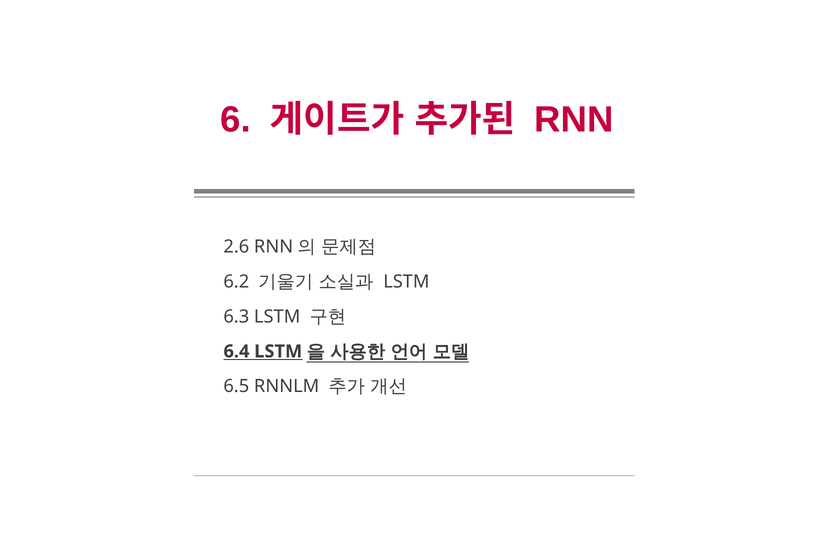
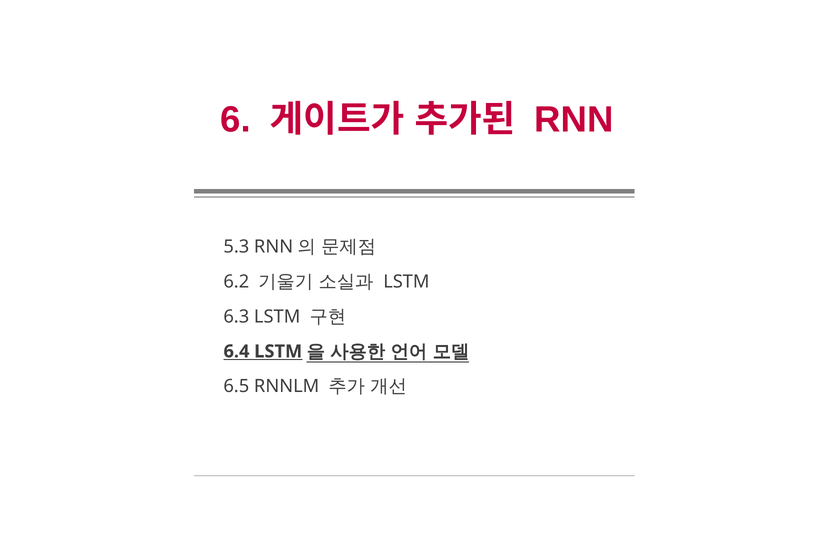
2.6: 2.6 -> 5.3 (236, 247)
